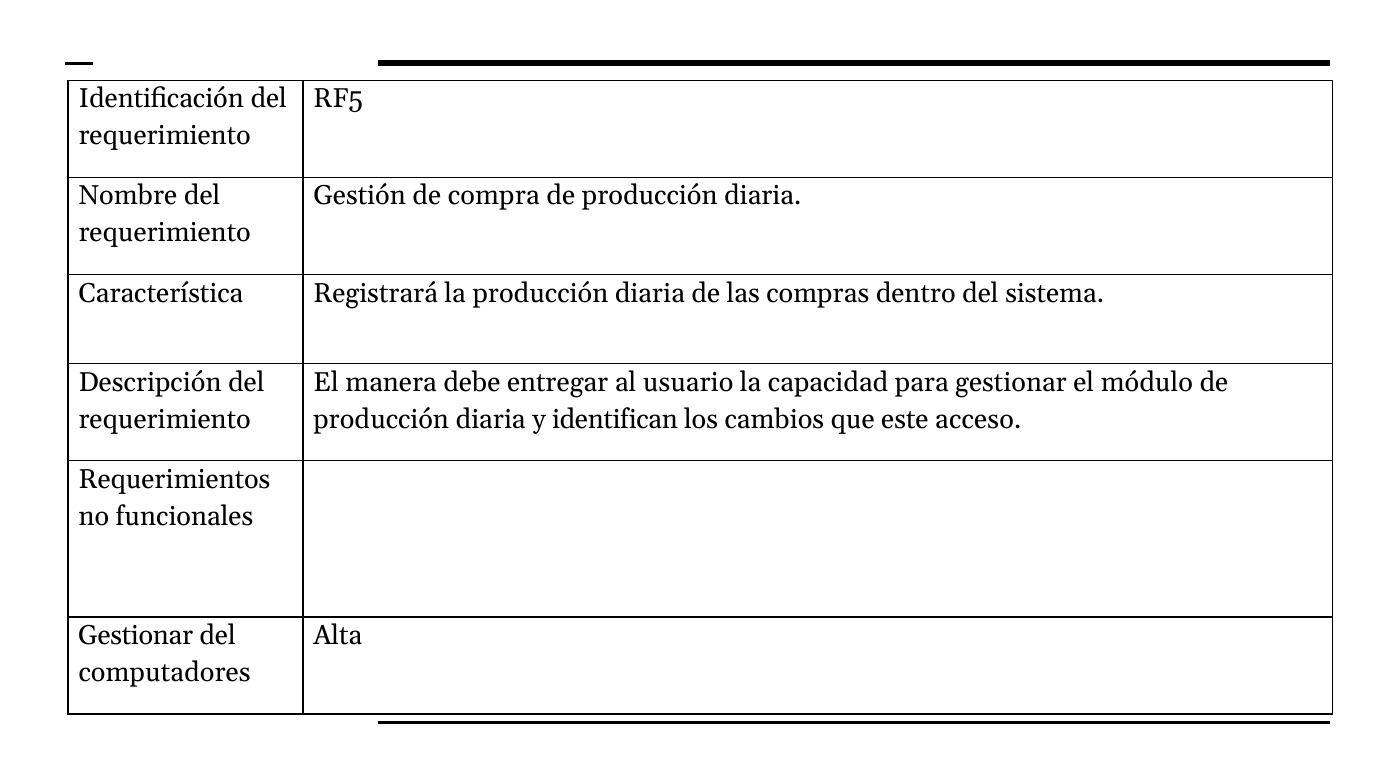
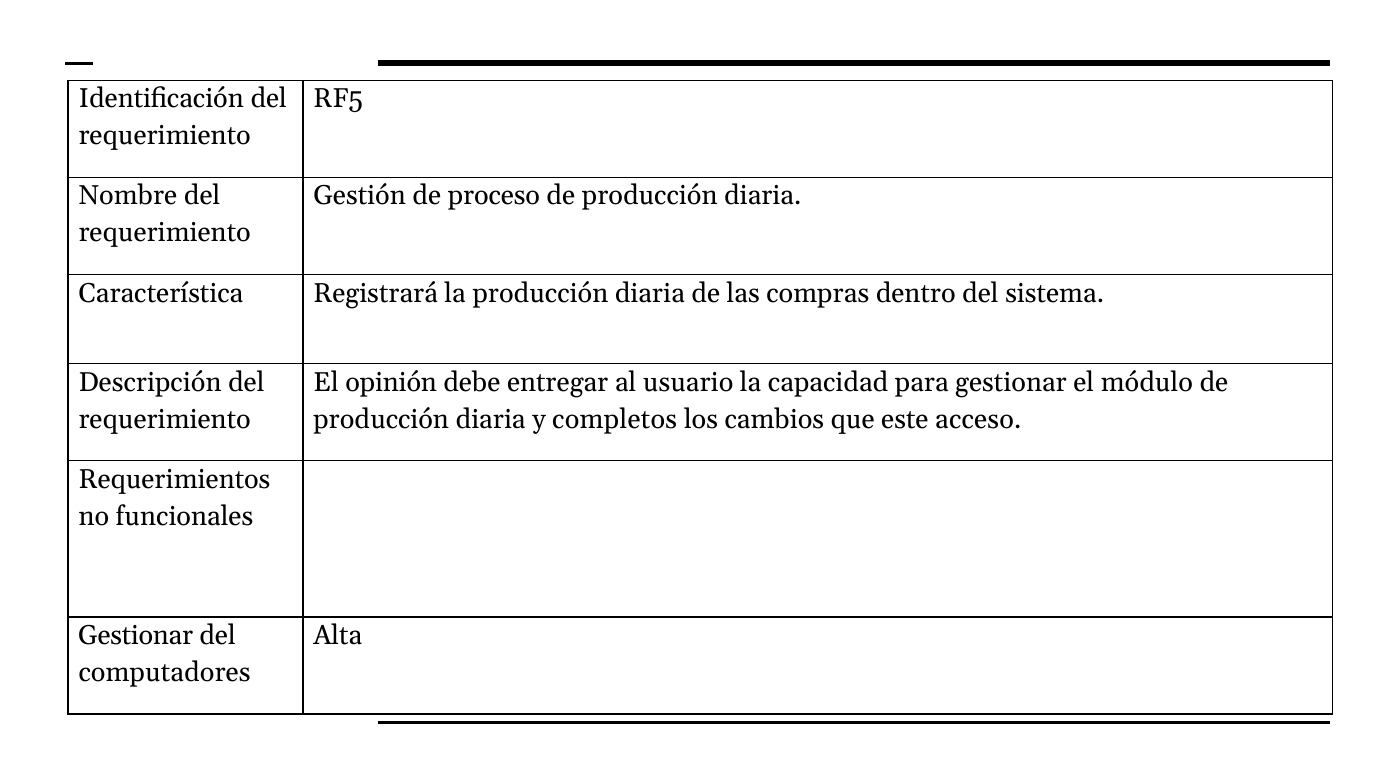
compra: compra -> proceso (494, 196)
manera: manera -> opinión (391, 382)
identifican: identifican -> completos (615, 419)
